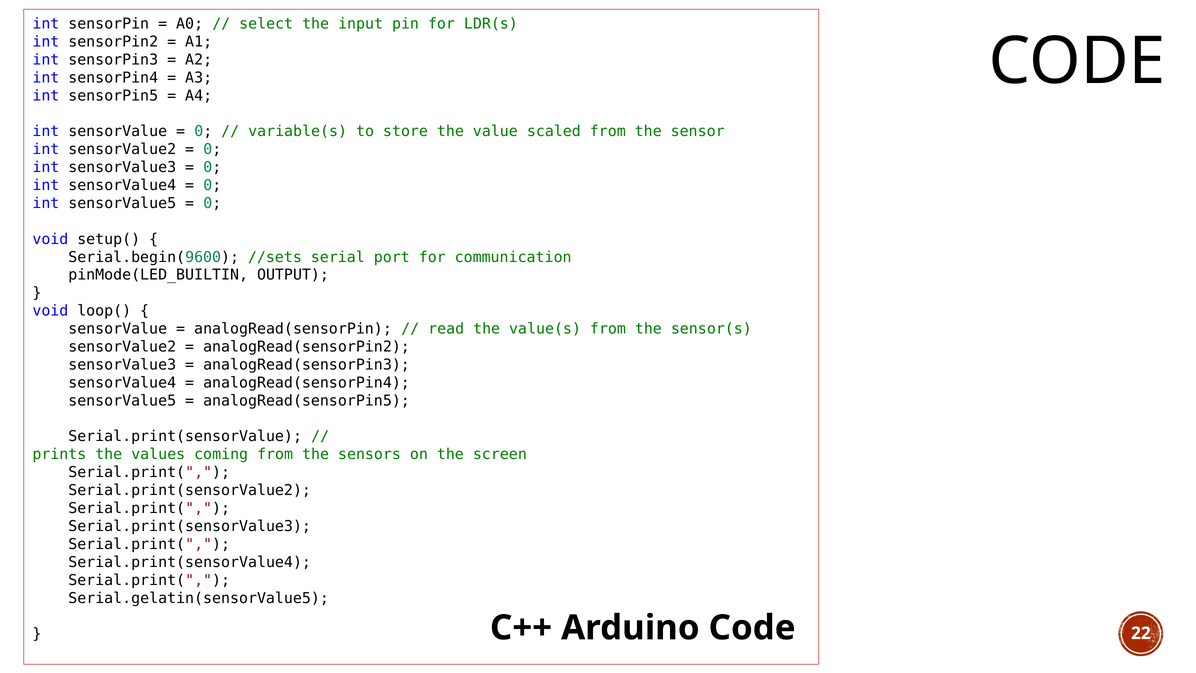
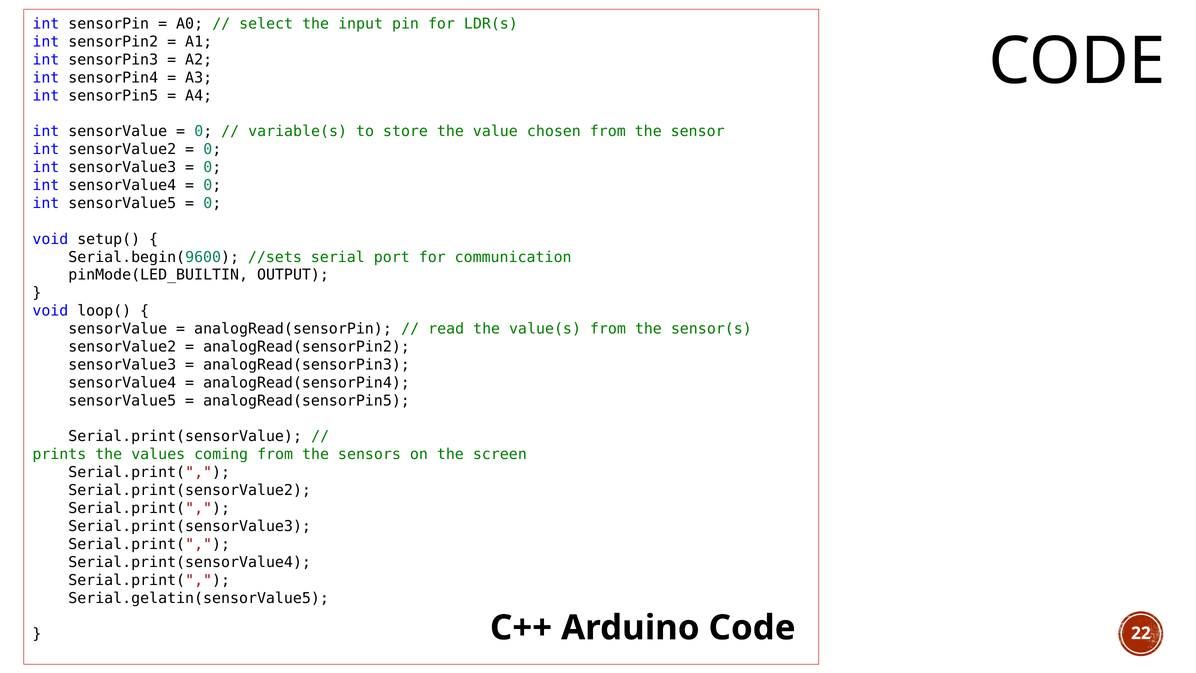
scaled: scaled -> chosen (554, 131)
